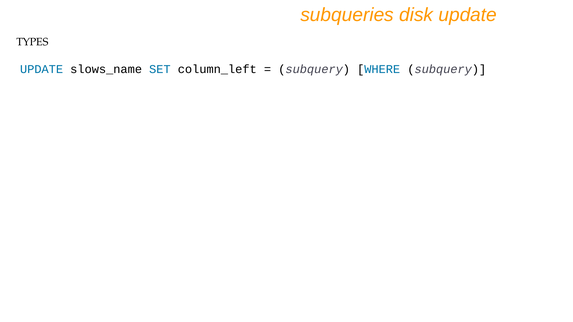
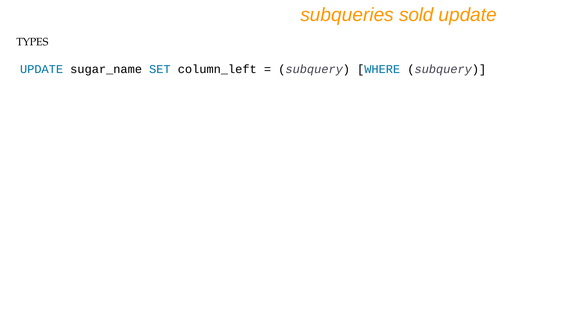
disk: disk -> sold (416, 15)
slows_name: slows_name -> sugar_name (106, 69)
